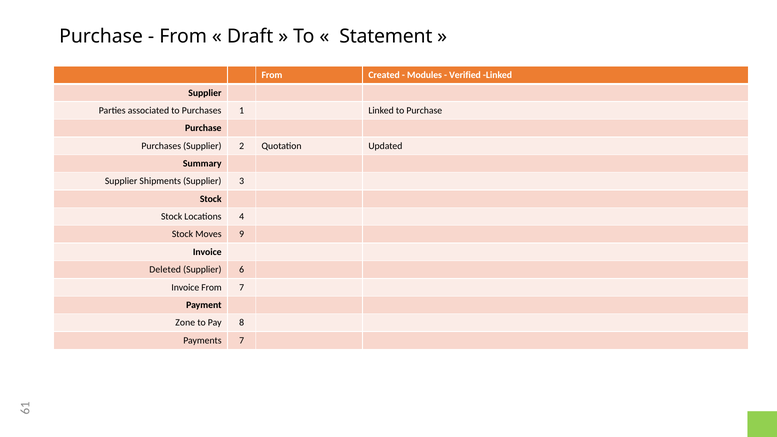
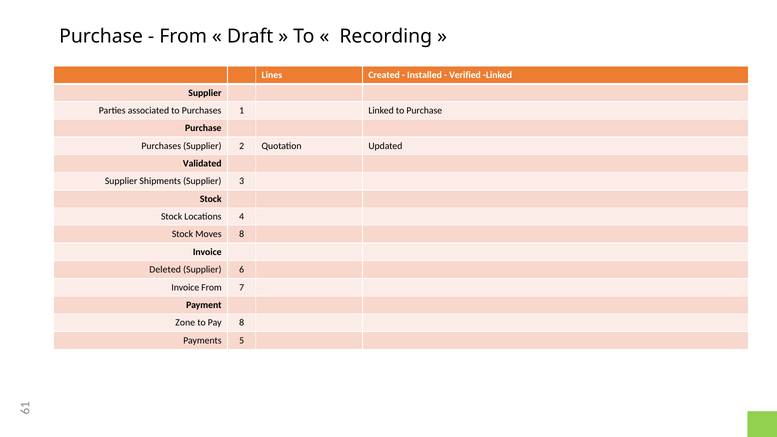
Statement: Statement -> Recording (386, 37)
From: From -> Lines (272, 75)
Modules: Modules -> Installed (424, 75)
Summary: Summary -> Validated (202, 164)
Moves 9: 9 -> 8 (242, 234)
Payments 7: 7 -> 5 (242, 340)
